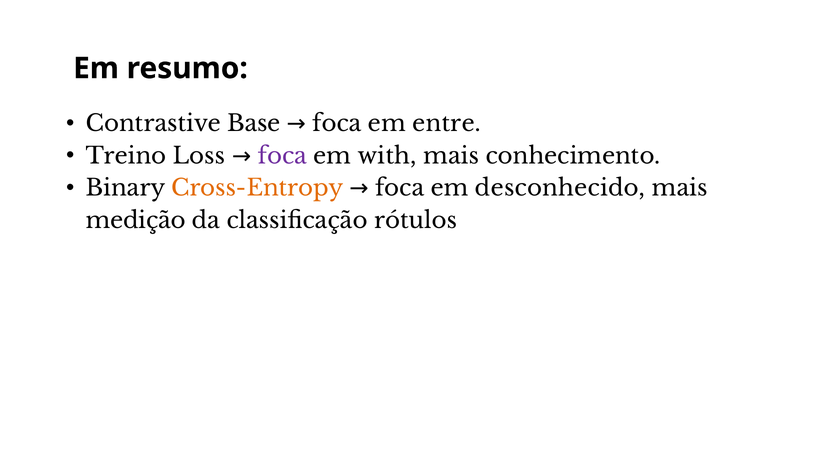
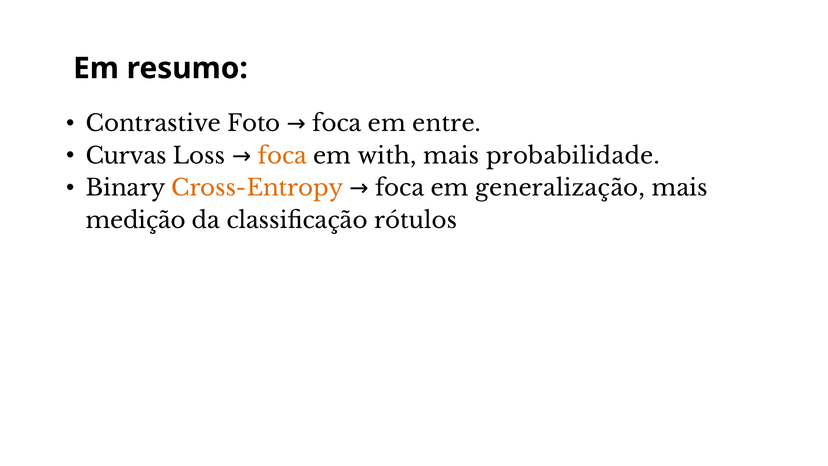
Base: Base -> Foto (254, 124)
Treino: Treino -> Curvas (126, 156)
foca colour: purple -> orange (282, 156)
conhecimento: conhecimento -> probabilidade (573, 156)
desconhecido: desconhecido -> generalização (560, 188)
